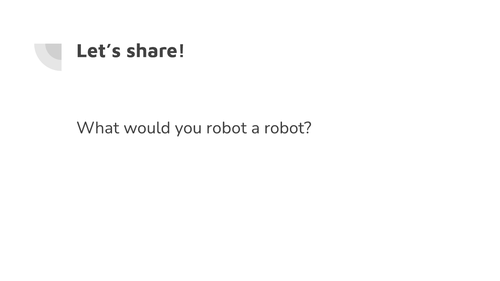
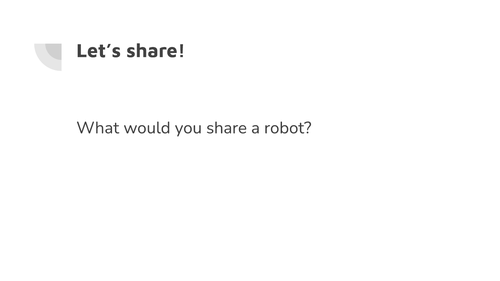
you robot: robot -> share (227, 128)
